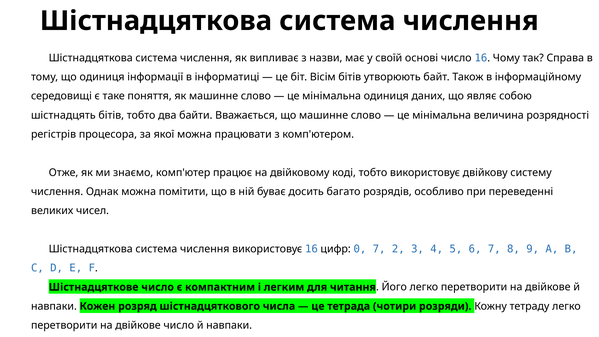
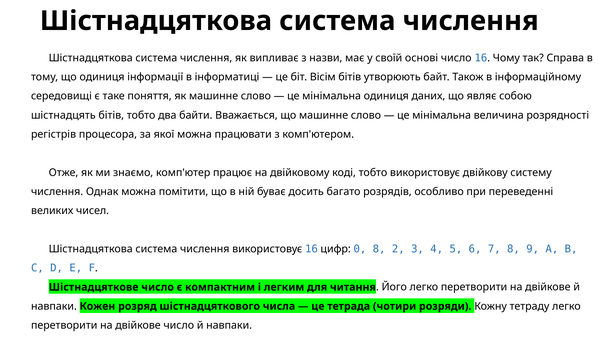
0 7: 7 -> 8 (379, 249)
